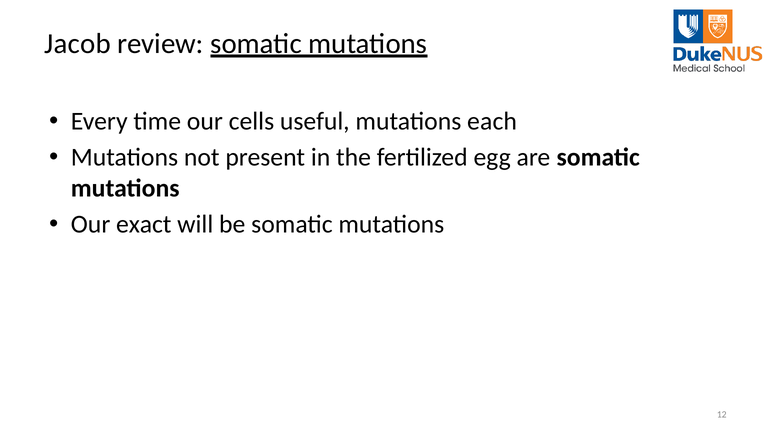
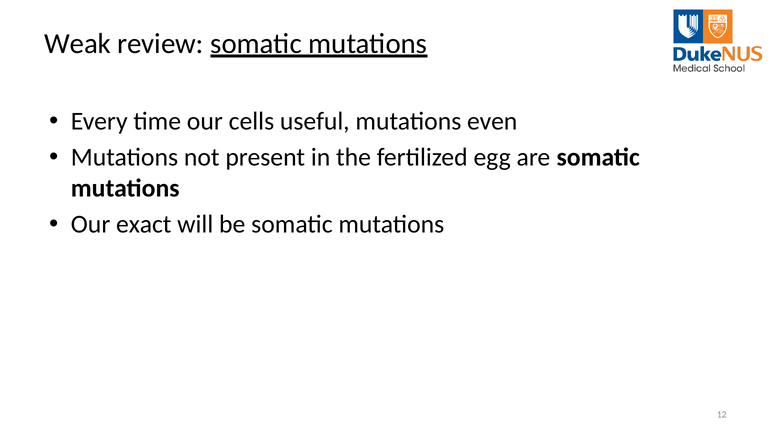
Jacob: Jacob -> Weak (78, 44)
each: each -> even (492, 121)
